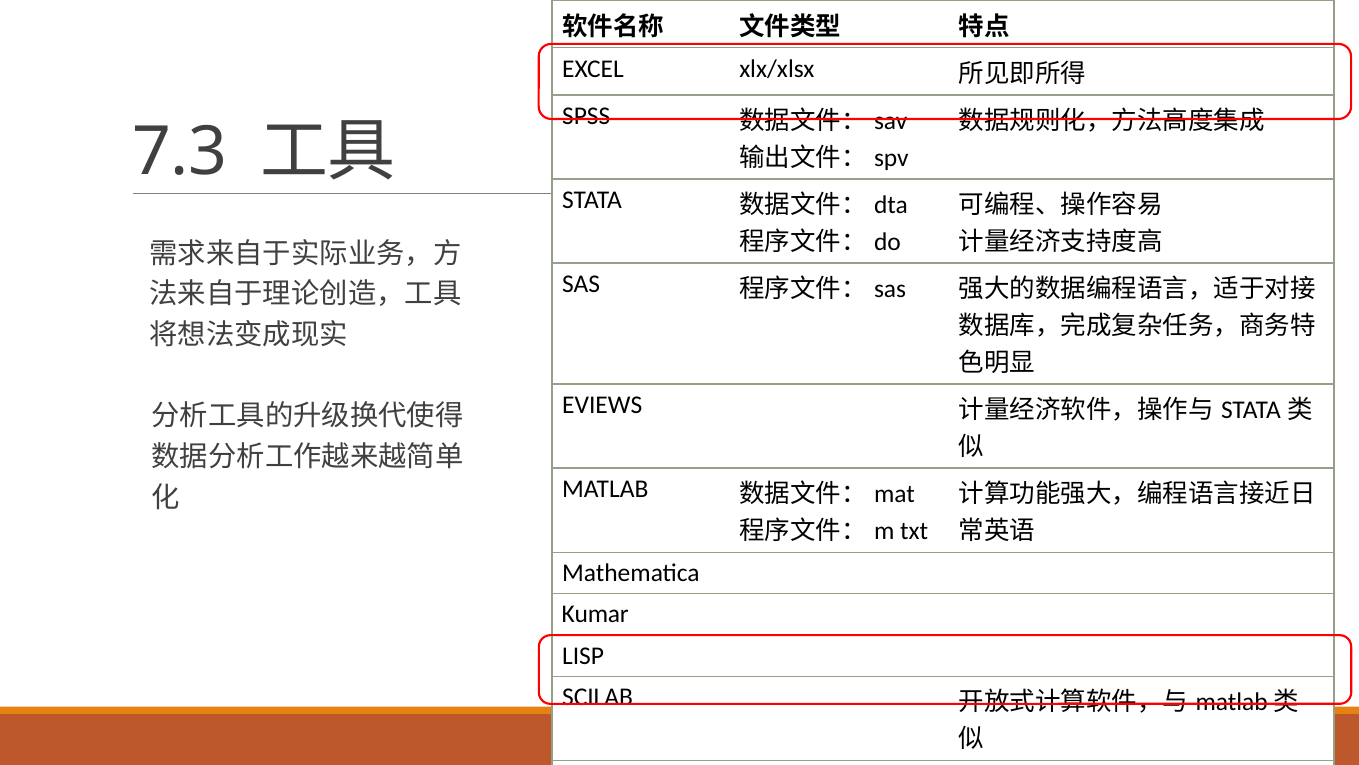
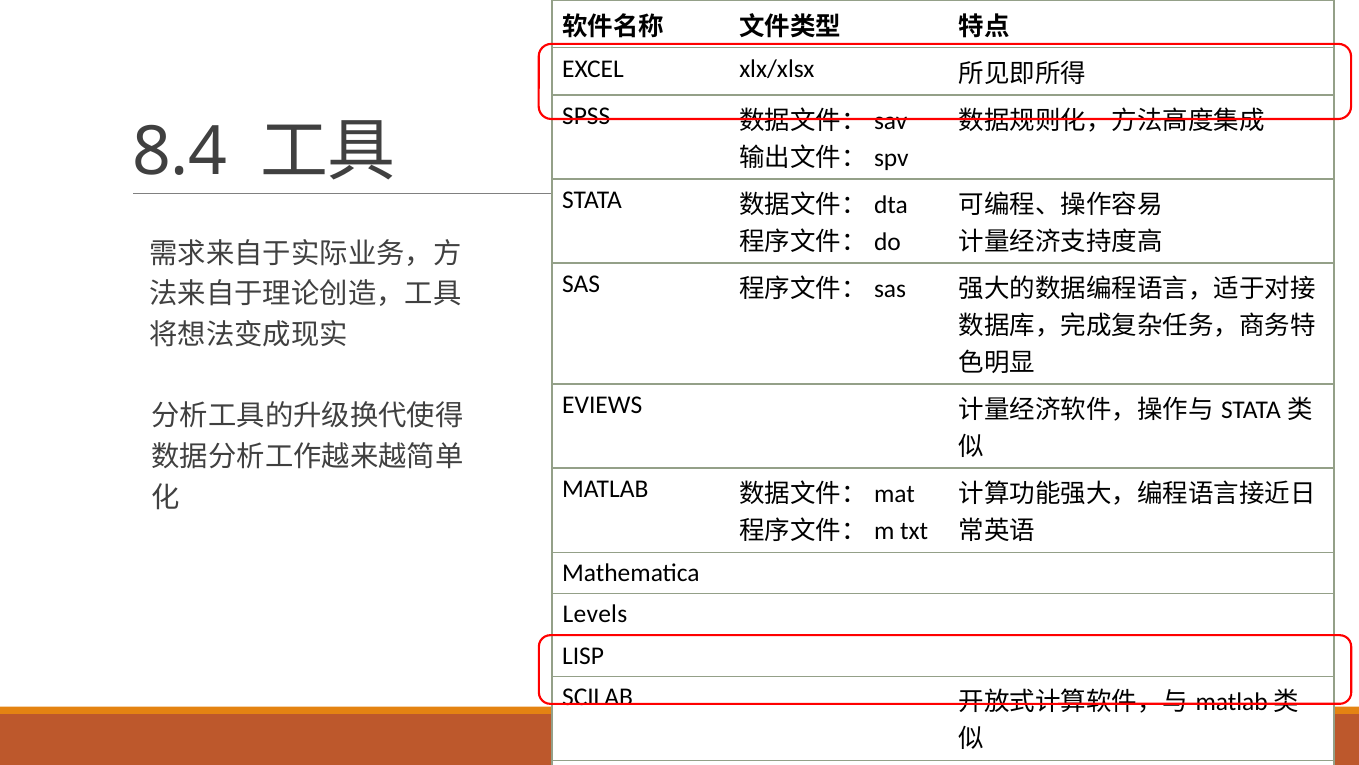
7.3: 7.3 -> 8.4 (180, 152)
Kumar: Kumar -> Levels (595, 614)
